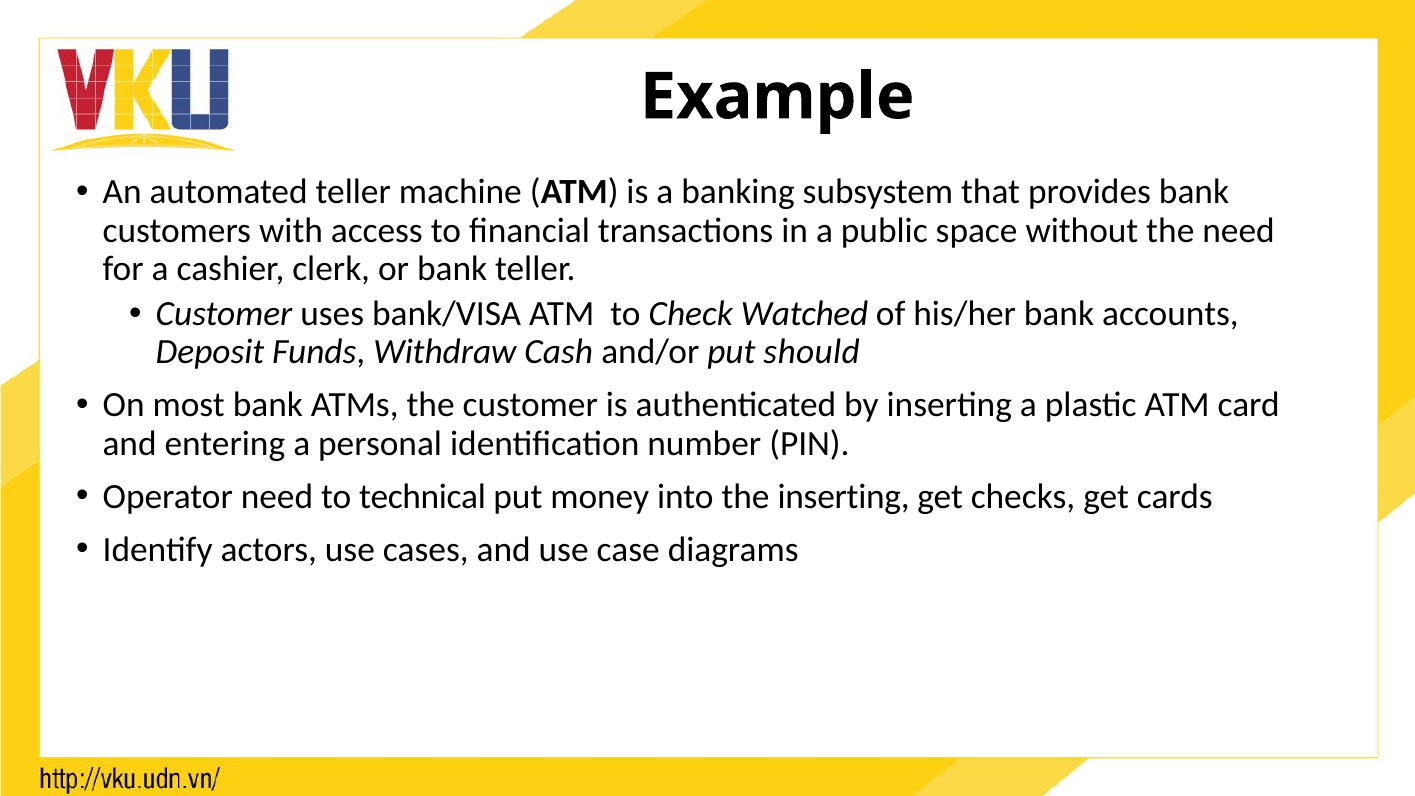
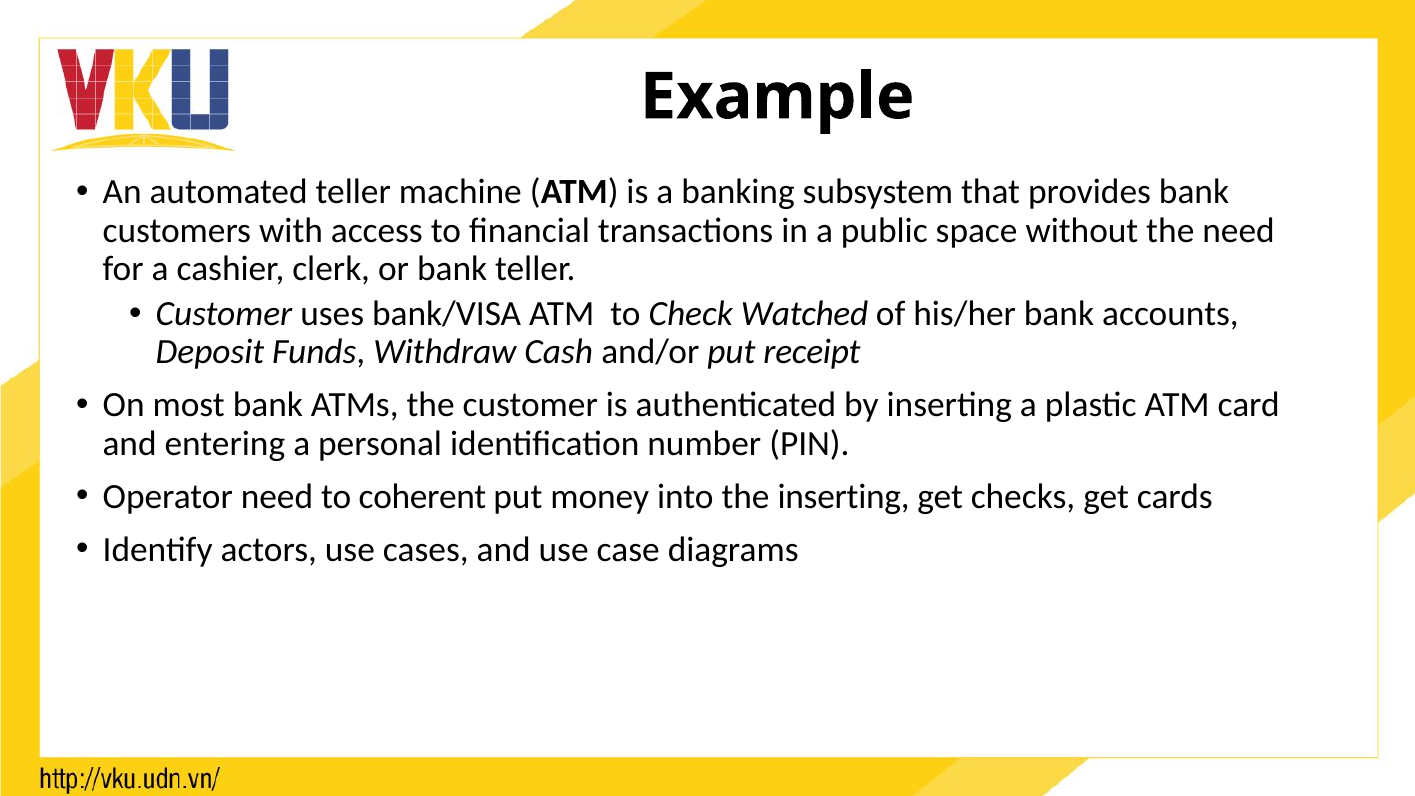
should: should -> receipt (812, 352)
technical: technical -> coherent (423, 496)
